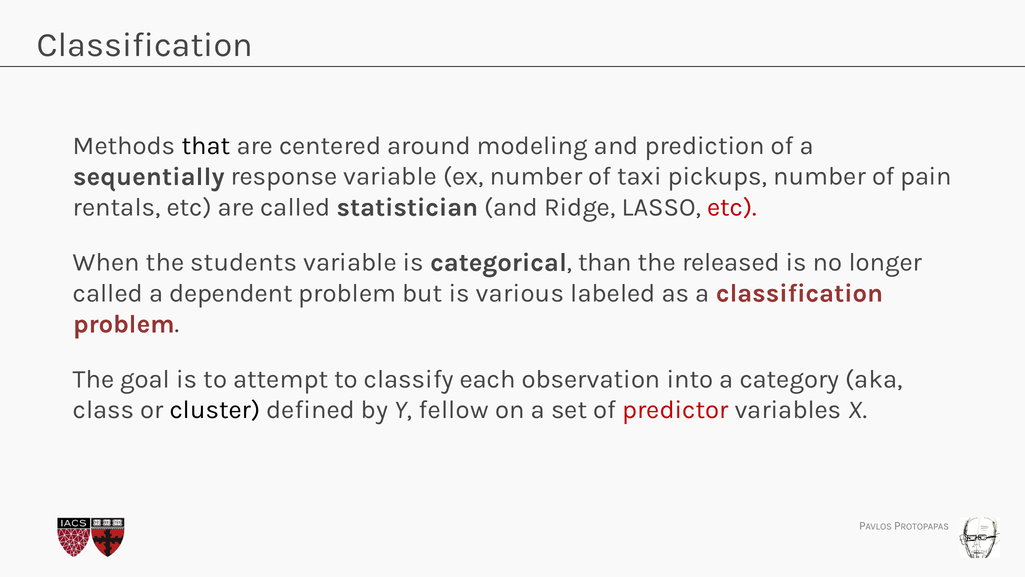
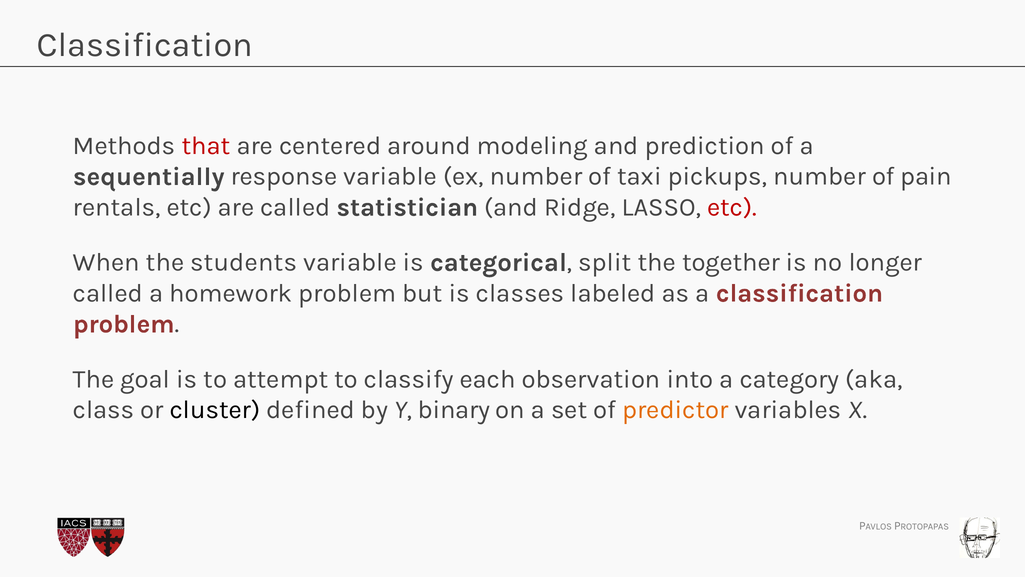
that colour: black -> red (206, 146)
than: than -> split (605, 262)
released: released -> together (731, 262)
dependent: dependent -> homework (231, 293)
various: various -> classes (520, 293)
fellow: fellow -> binary (454, 410)
predictor colour: red -> orange (675, 410)
